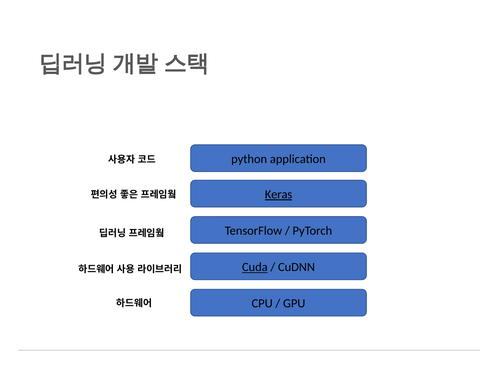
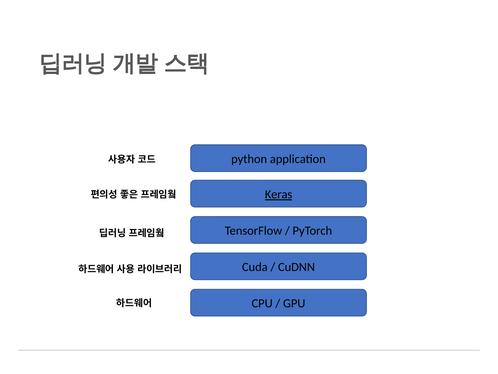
Cuda underline: present -> none (255, 267)
